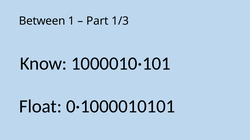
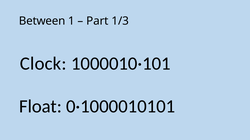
Know: Know -> Clock (43, 64)
